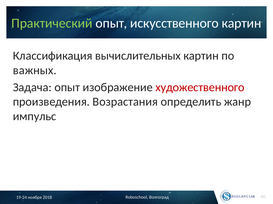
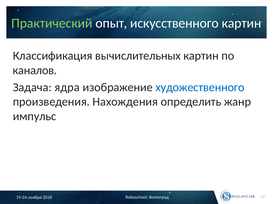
важных: важных -> каналов (35, 71)
Задача опыт: опыт -> ядра (67, 88)
художественного colour: red -> blue (200, 88)
Возрастания: Возрастания -> Нахождения (125, 102)
